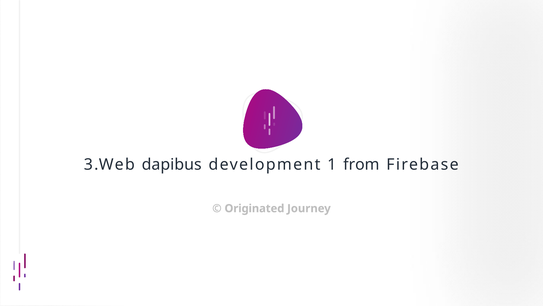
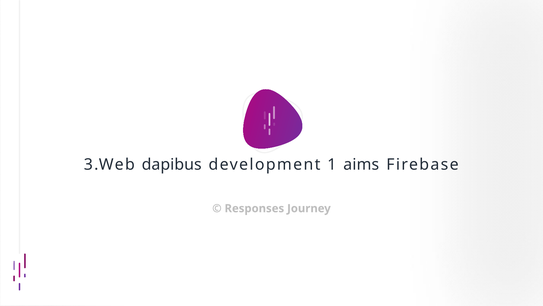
from: from -> aims (361, 164)
Originated: Originated -> Responses (254, 208)
